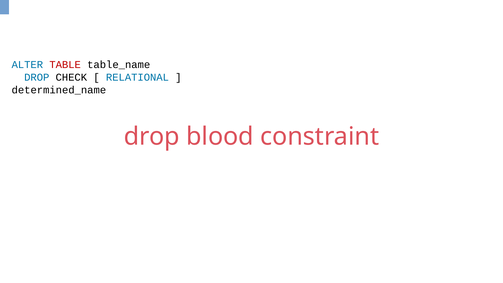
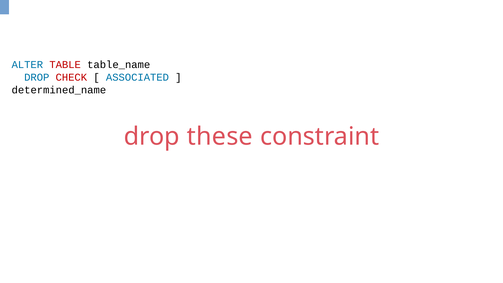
CHECK colour: black -> red (71, 77)
RELATIONAL: RELATIONAL -> ASSOCIATED (137, 77)
blood: blood -> these (220, 136)
